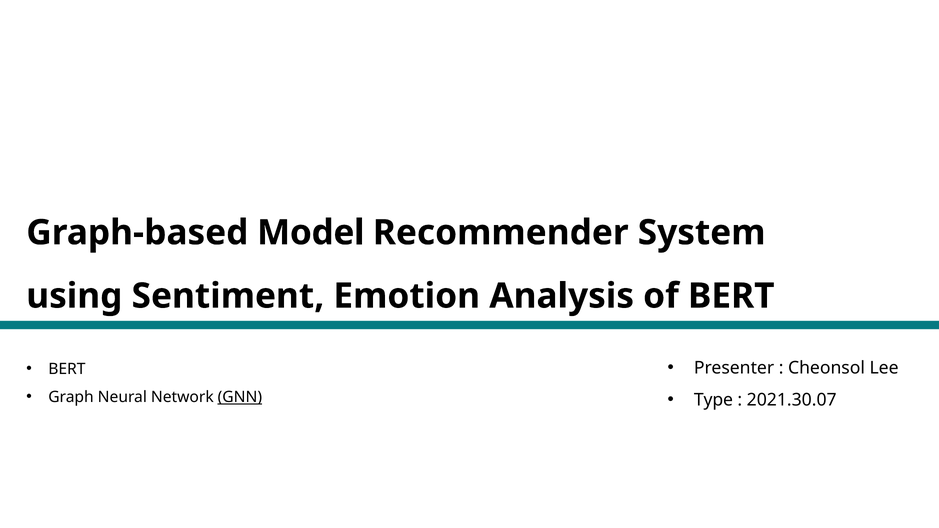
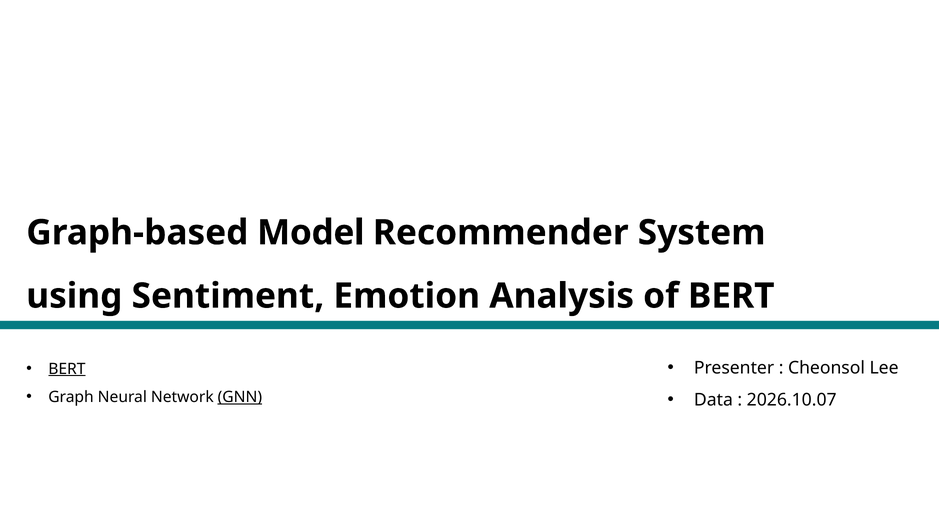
BERT underline: none -> present (67, 369)
Type: Type -> Data (713, 400)
2021.30.07: 2021.30.07 -> 2026.10.07 (792, 400)
